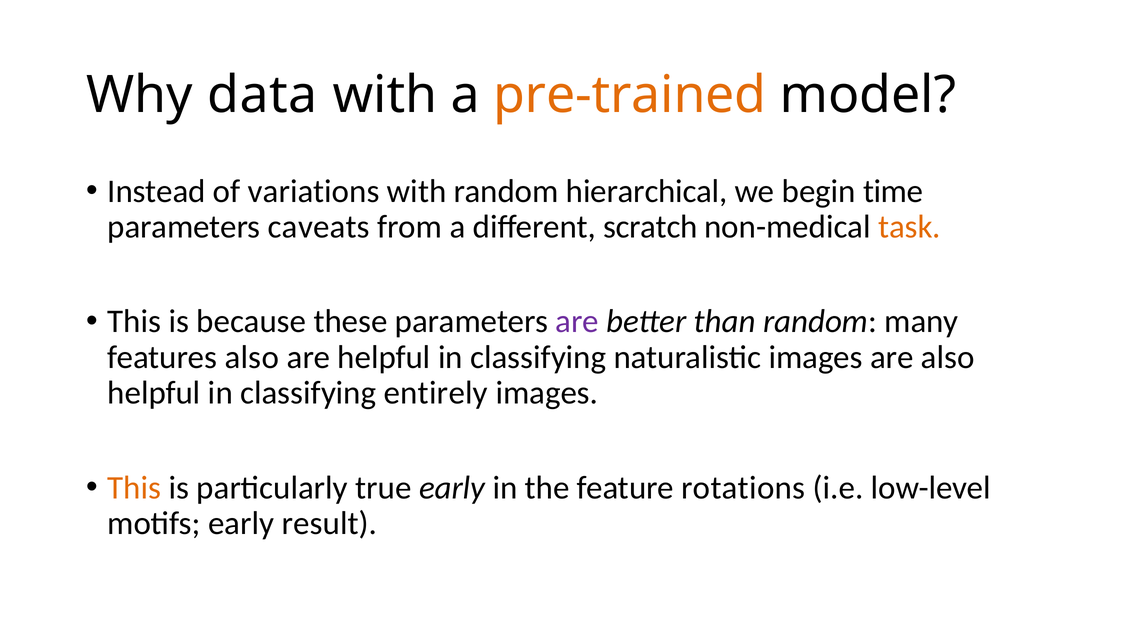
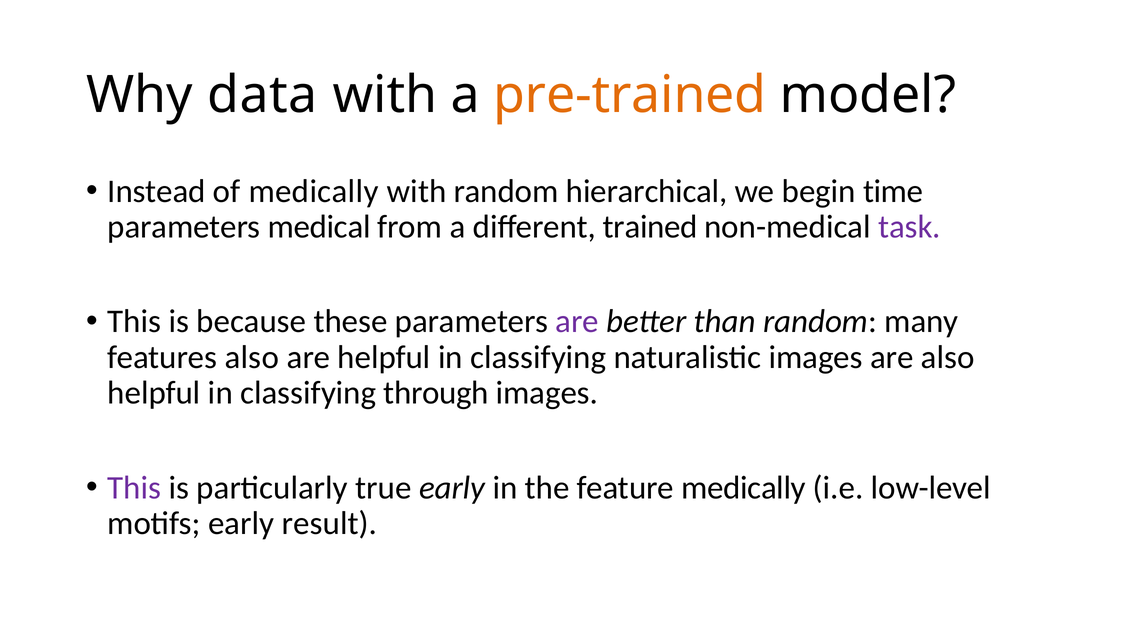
of variations: variations -> medically (314, 191)
caveats: caveats -> medical (319, 227)
scratch: scratch -> trained (650, 227)
task colour: orange -> purple (909, 227)
entirely: entirely -> through (436, 393)
This colour: orange -> purple (134, 488)
feature rotations: rotations -> medically (743, 488)
